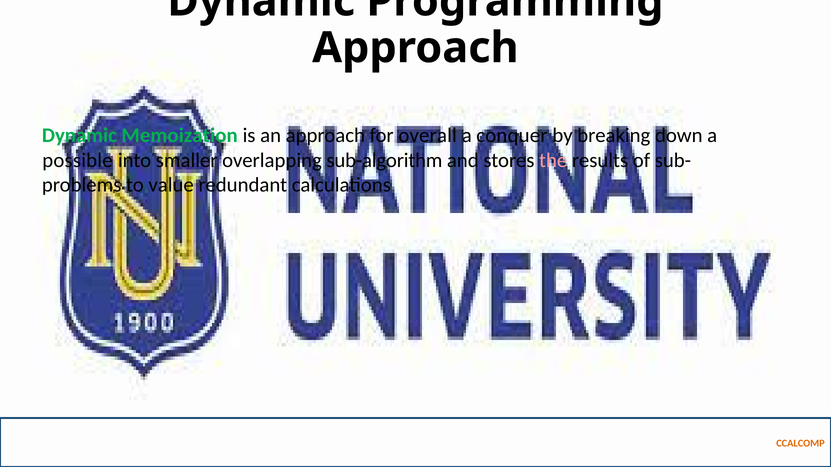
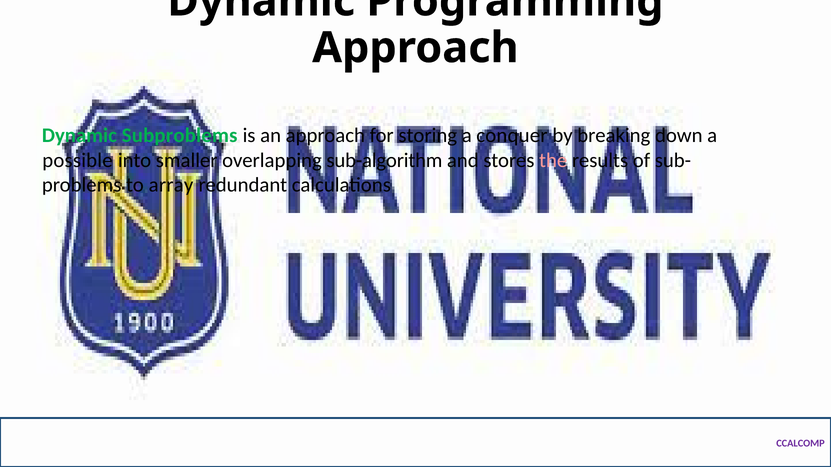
Memoization: Memoization -> Subproblems (180, 135)
overall: overall -> storing (428, 135)
value: value -> array (171, 185)
CCALCOMP colour: orange -> purple (801, 444)
